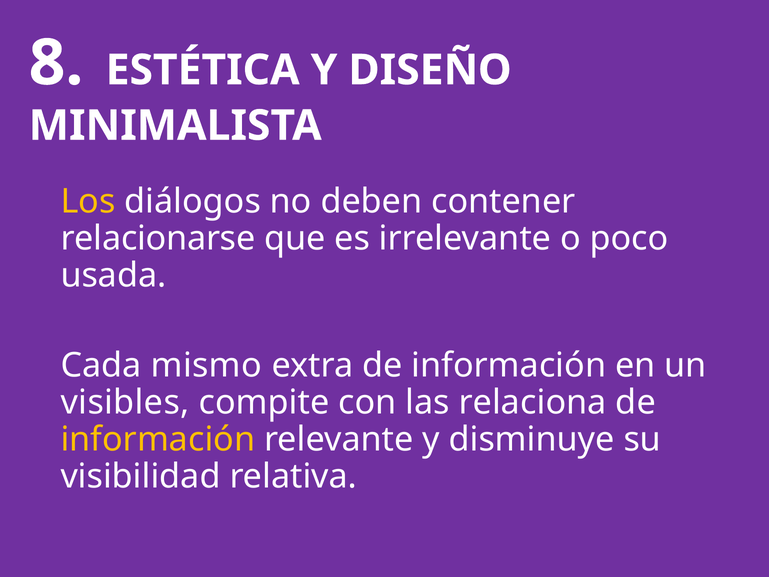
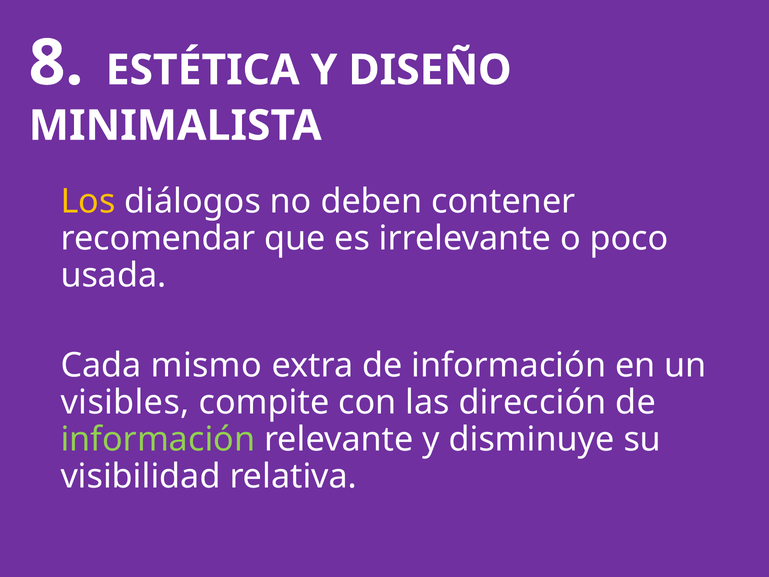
relacionarse: relacionarse -> recomendar (158, 238)
relaciona: relaciona -> dirección (533, 402)
información colour: yellow -> light green (158, 439)
